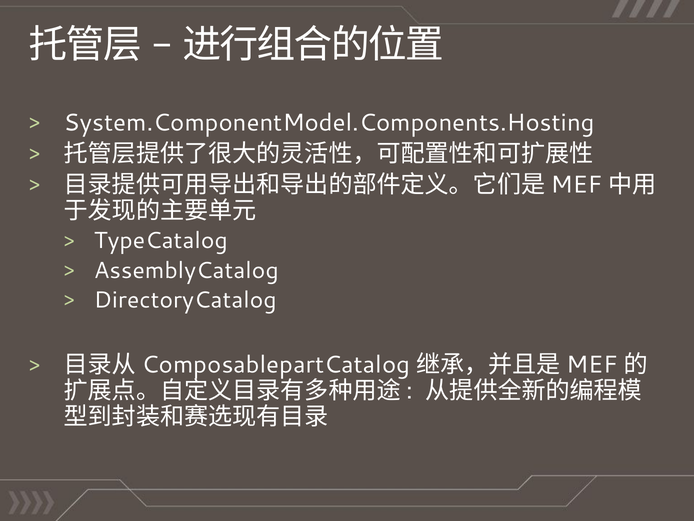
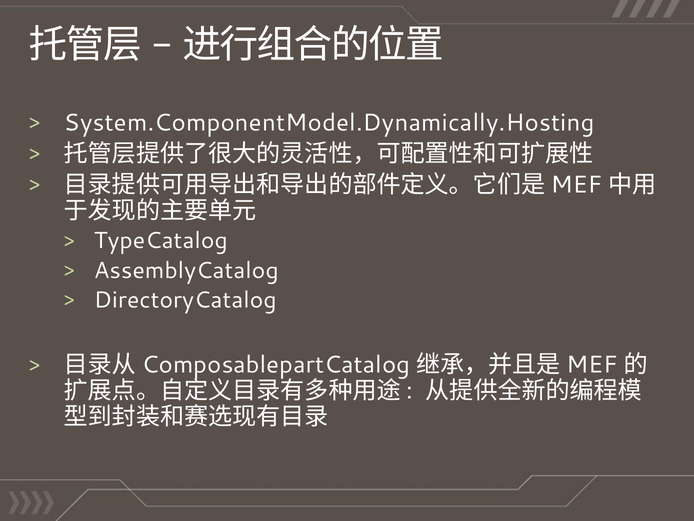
System.ComponentModel.Components.Hosting: System.ComponentModel.Components.Hosting -> System.ComponentModel.Dynamically.Hosting (329, 123)
